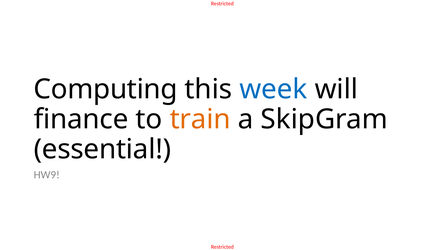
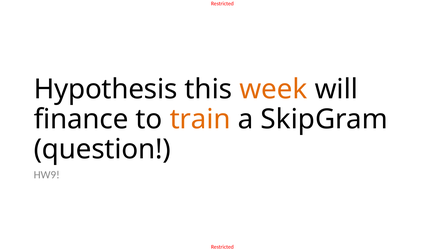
Computing: Computing -> Hypothesis (106, 90)
week colour: blue -> orange (273, 90)
essential: essential -> question (102, 150)
